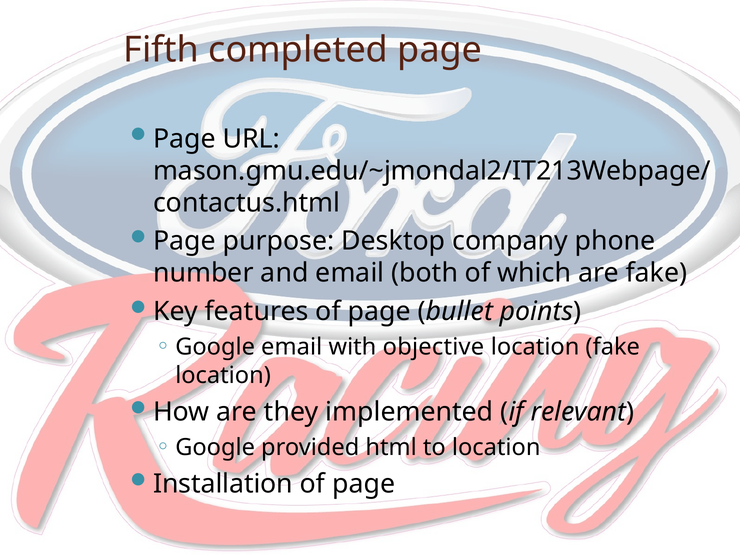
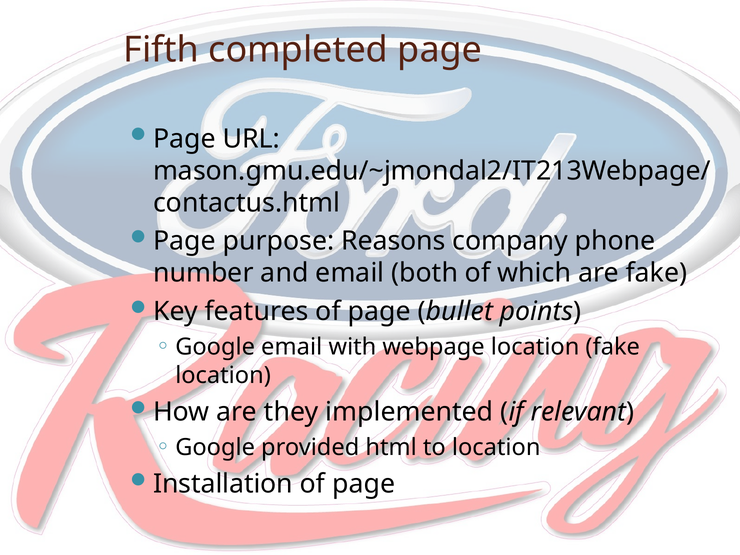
Desktop: Desktop -> Reasons (393, 241)
objective: objective -> webpage (434, 347)
